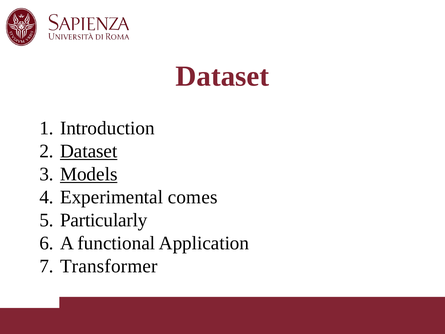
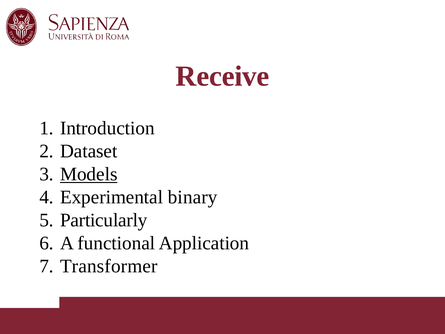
Dataset: Dataset -> Receive (223, 76)
Dataset underline: present -> none (89, 151)
comes: comes -> binary (193, 197)
